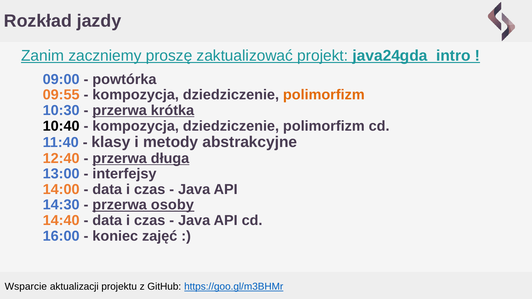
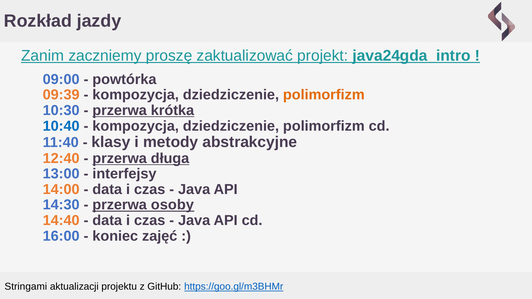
09:55: 09:55 -> 09:39 (61, 95)
10:40 colour: black -> blue (61, 126)
Wsparcie: Wsparcie -> Stringami (26, 287)
